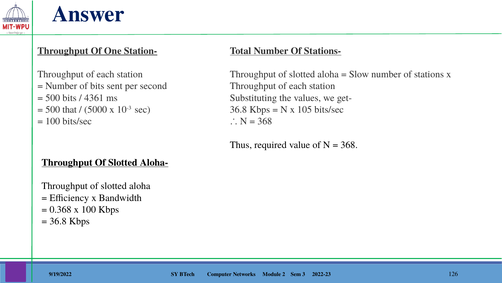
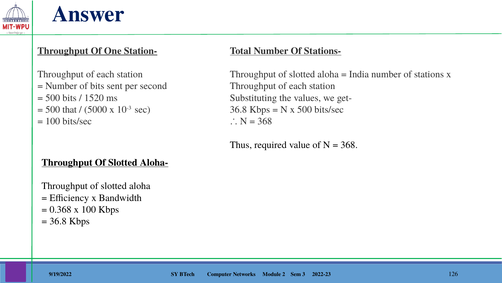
Slow: Slow -> India (359, 74)
4361: 4361 -> 1520 (94, 98)
x 105: 105 -> 500 (305, 109)
